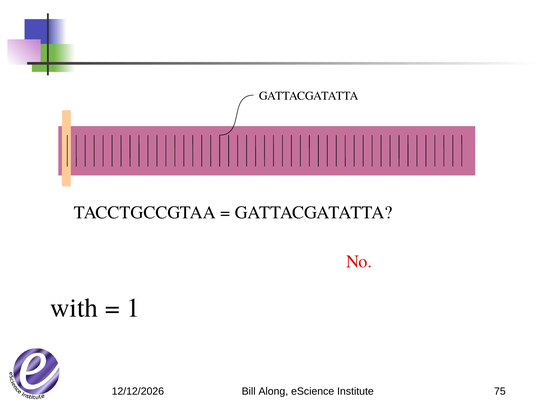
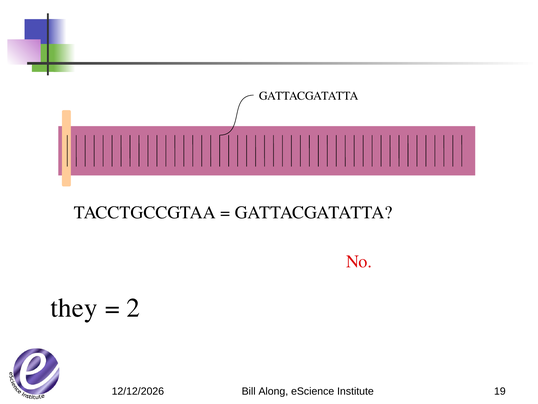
with: with -> they (74, 308)
1: 1 -> 2 (133, 308)
75: 75 -> 19 (500, 391)
